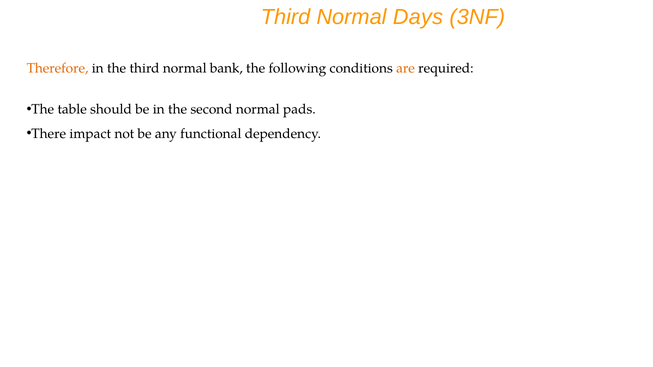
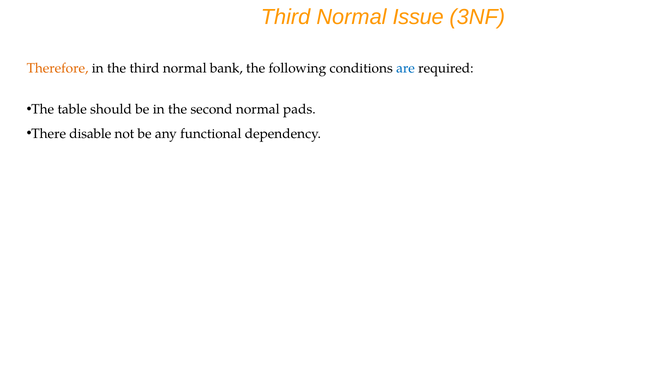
Days: Days -> Issue (418, 17)
are colour: orange -> blue (406, 69)
impact: impact -> disable (90, 134)
